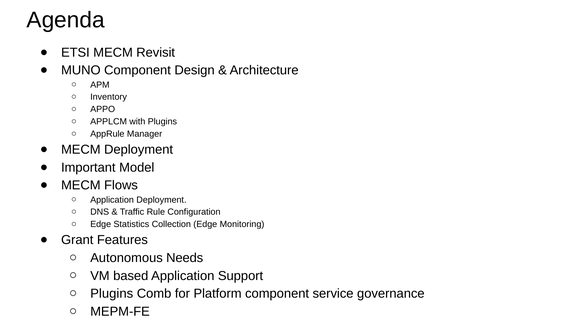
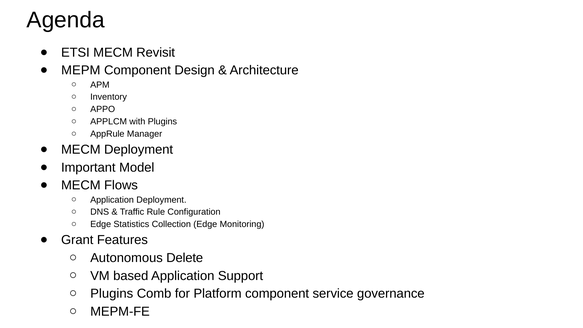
MUNO: MUNO -> MEPM (81, 70)
Needs: Needs -> Delete (185, 258)
